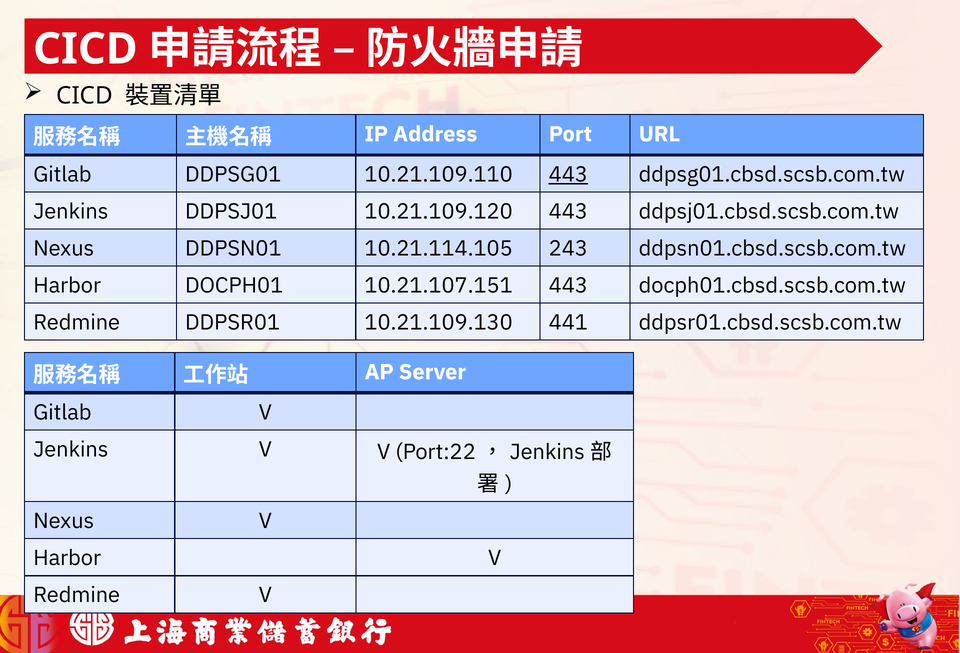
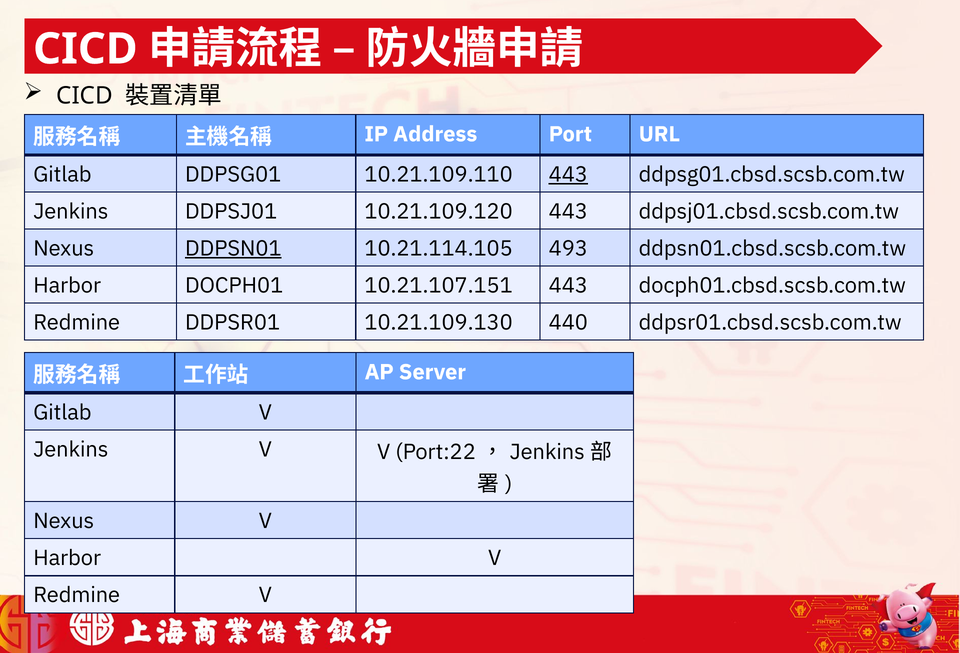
DDPSN01 underline: none -> present (233, 249)
243: 243 -> 493 (568, 249)
441: 441 -> 440 (568, 323)
